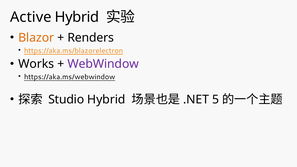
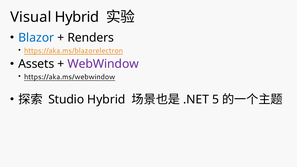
Active: Active -> Visual (31, 17)
Blazor colour: orange -> blue (36, 38)
Works: Works -> Assets (36, 64)
